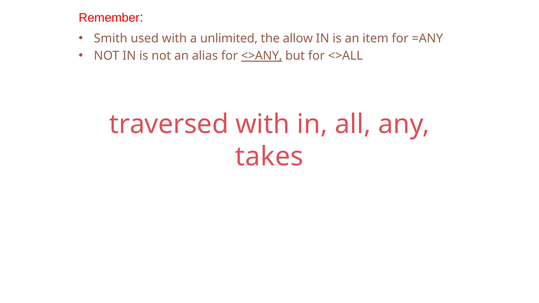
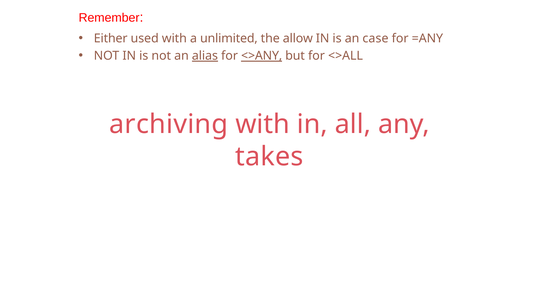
Smith: Smith -> Either (111, 38)
item: item -> case (375, 38)
alias underline: none -> present (205, 56)
traversed: traversed -> archiving (169, 124)
